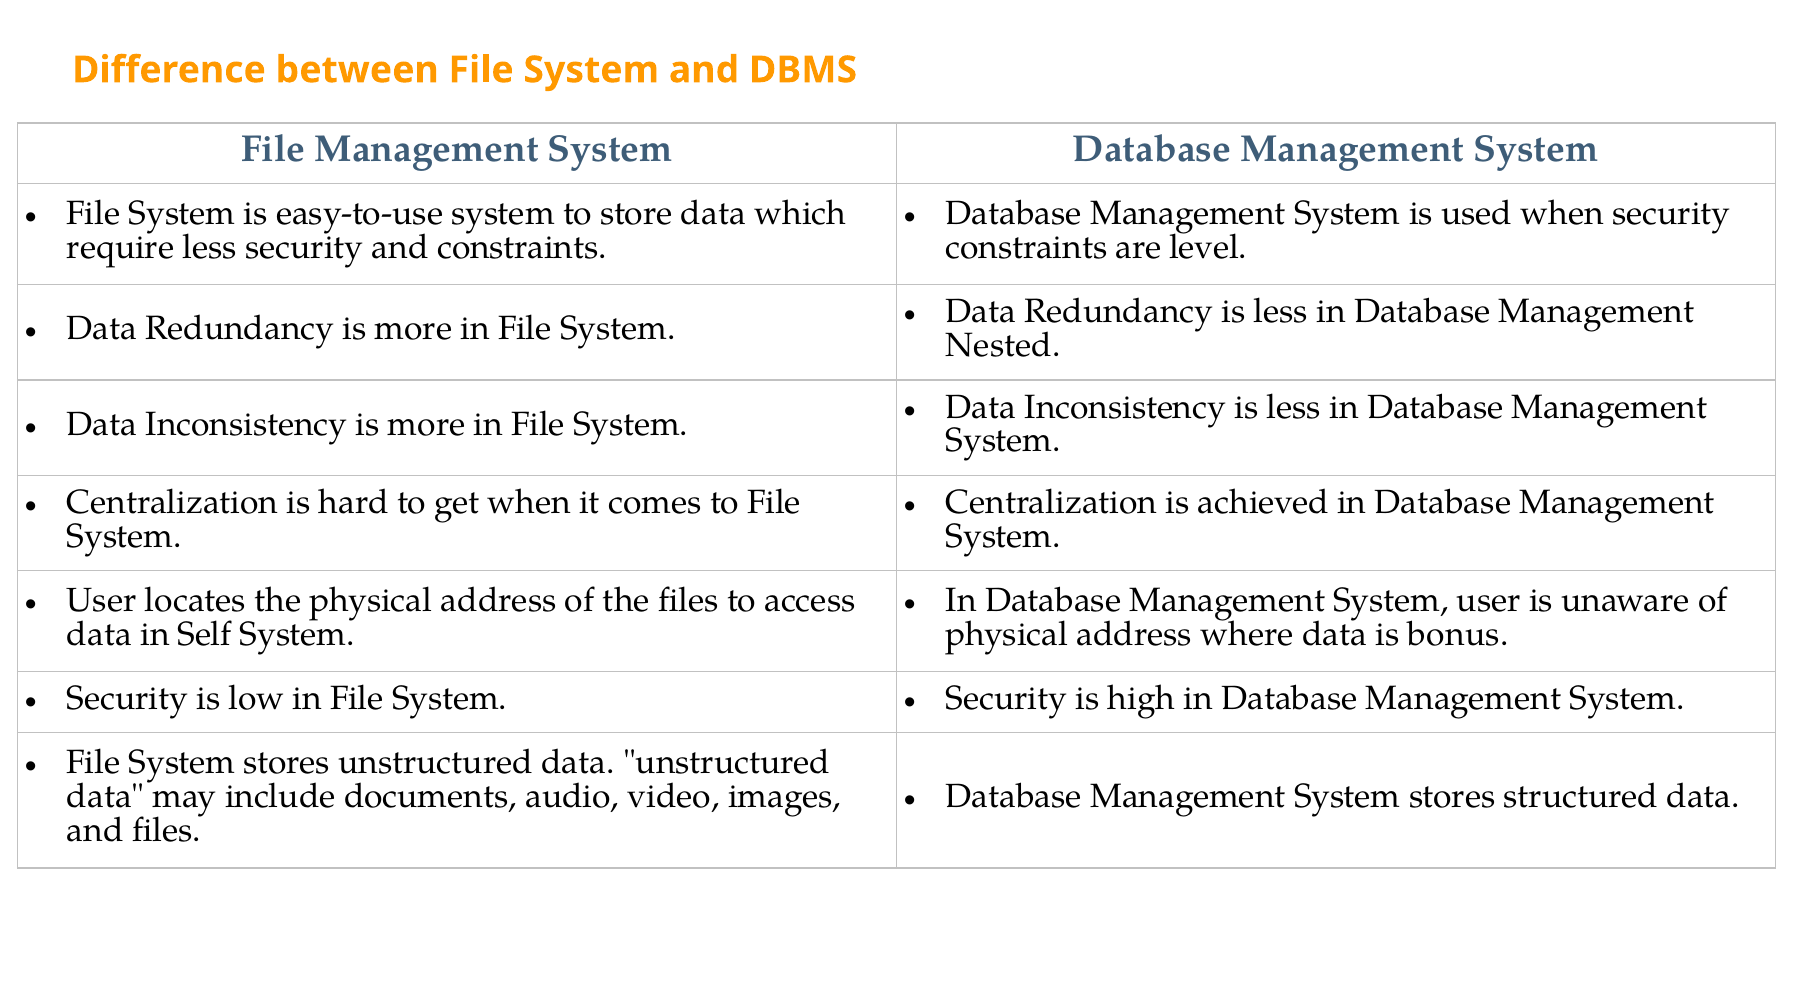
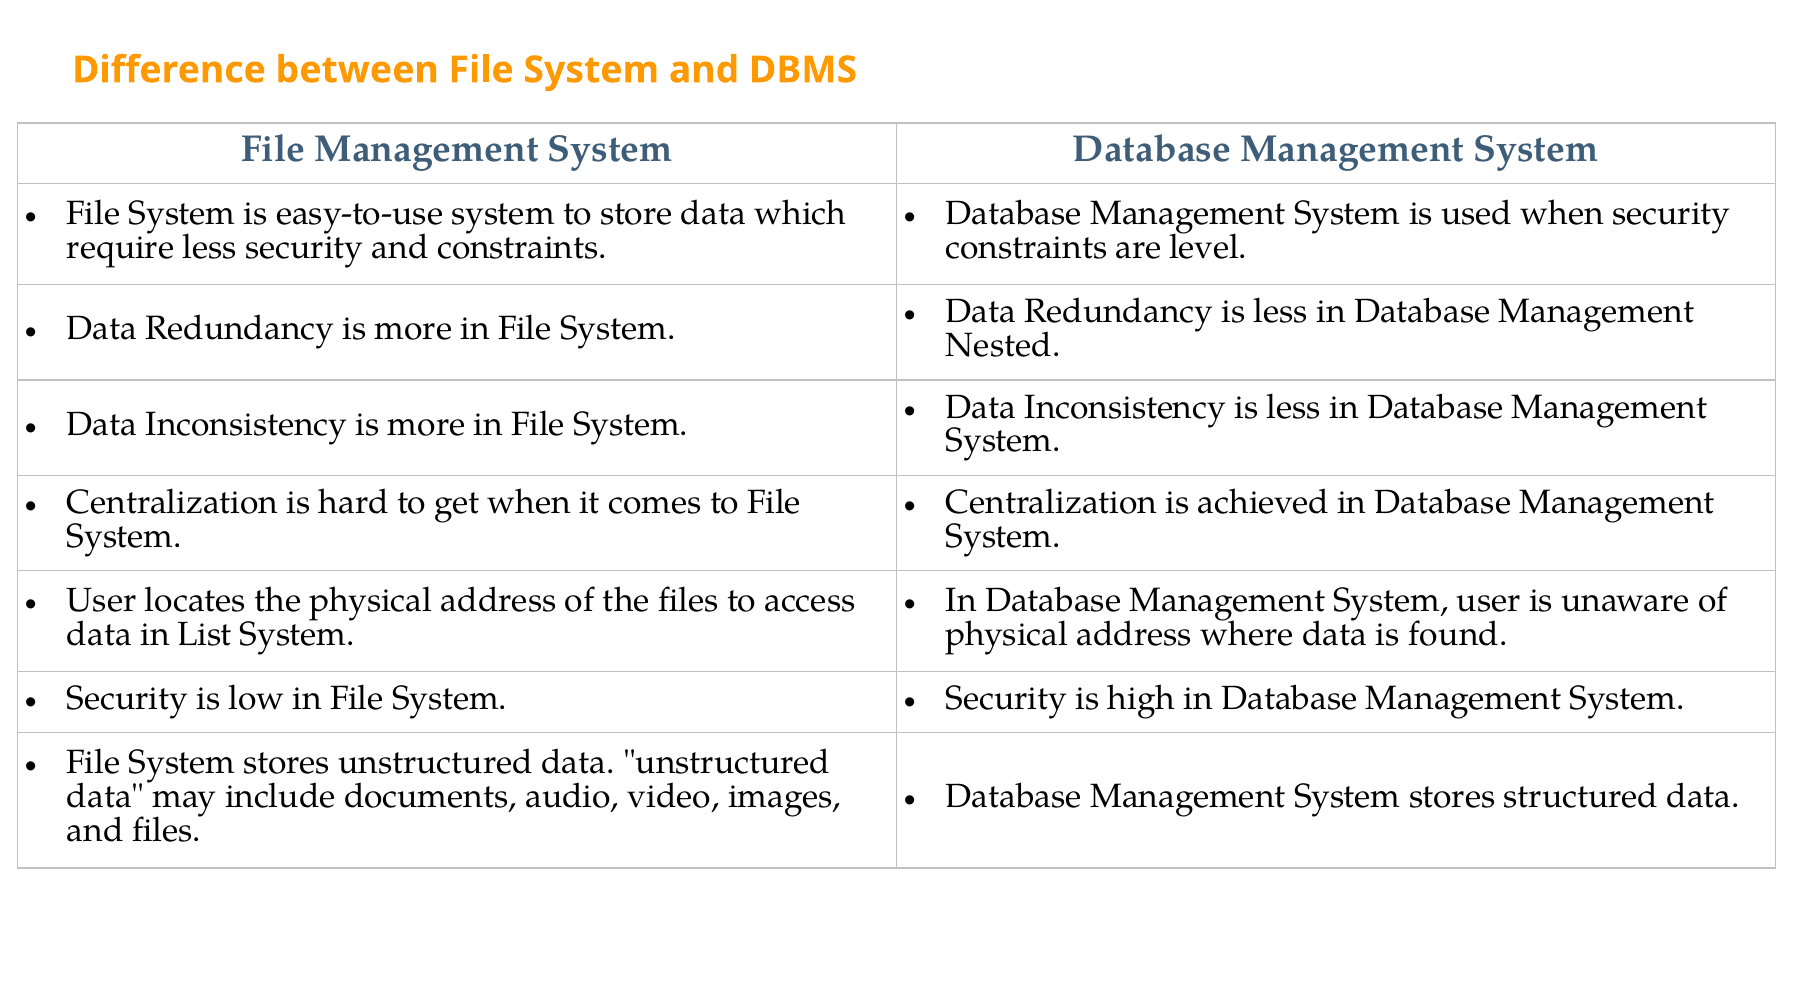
Self: Self -> List (205, 635)
bonus: bonus -> found (1458, 635)
